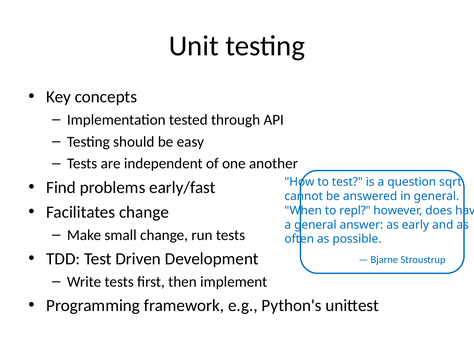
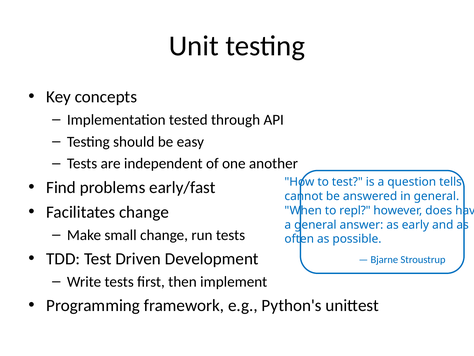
sqrt: sqrt -> tells (451, 182)
